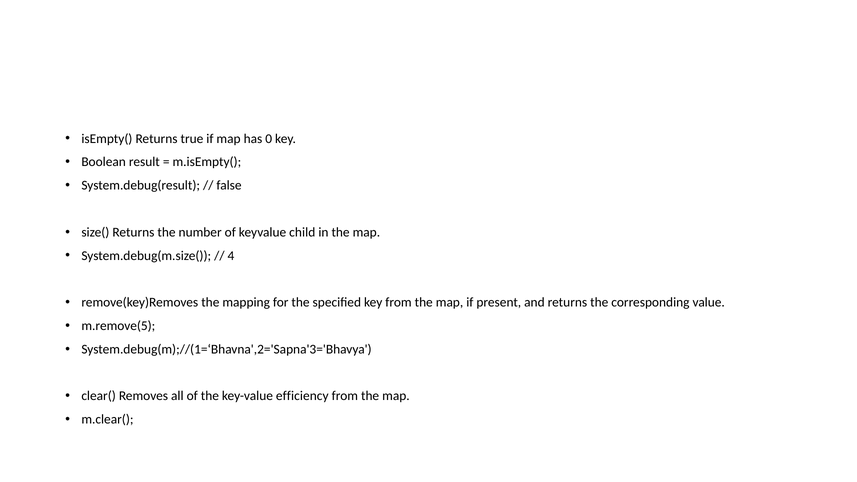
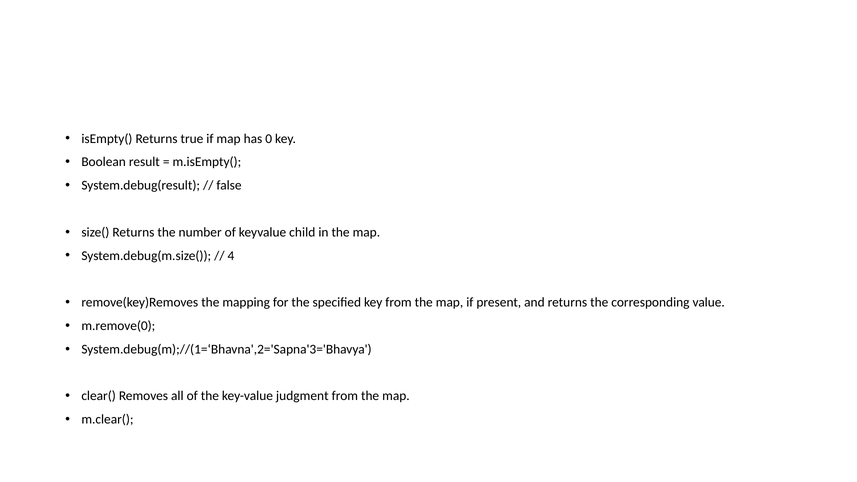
m.remove(5: m.remove(5 -> m.remove(0 (118, 326)
efficiency: efficiency -> judgment (302, 396)
